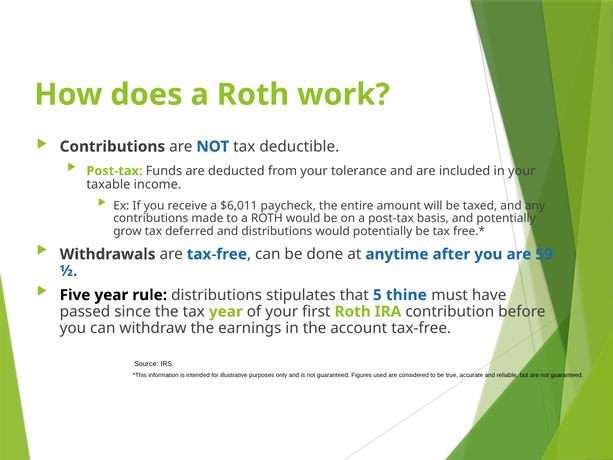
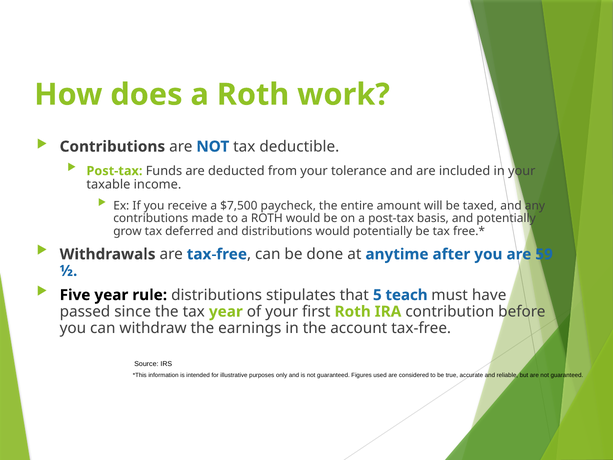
$6,011: $6,011 -> $7,500 (239, 206)
thine: thine -> teach (407, 295)
